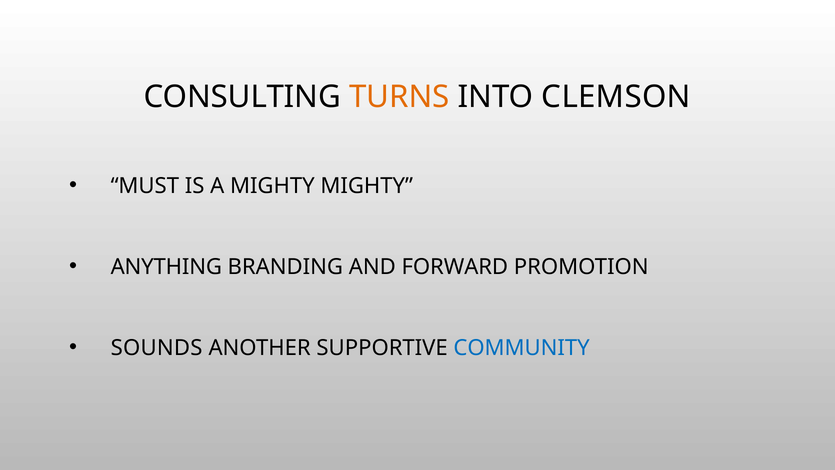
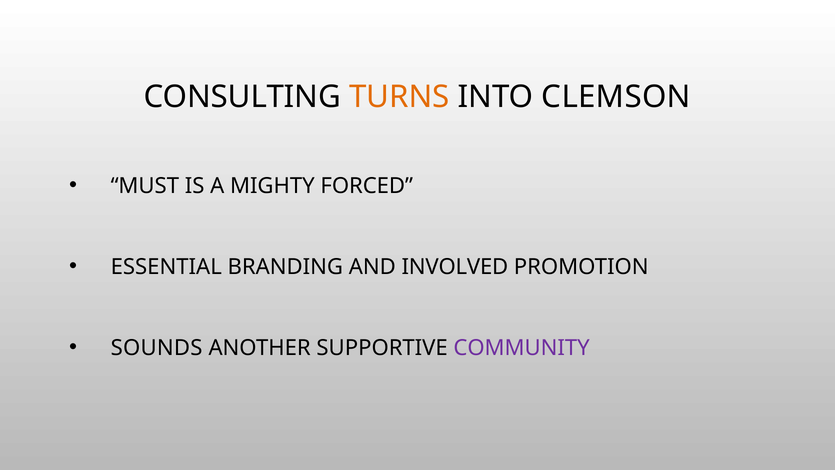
MIGHTY MIGHTY: MIGHTY -> FORCED (367, 186)
ANYTHING: ANYTHING -> ESSENTIAL (166, 267)
FORWARD: FORWARD -> INVOLVED (455, 267)
COMMUNITY colour: blue -> purple (522, 348)
